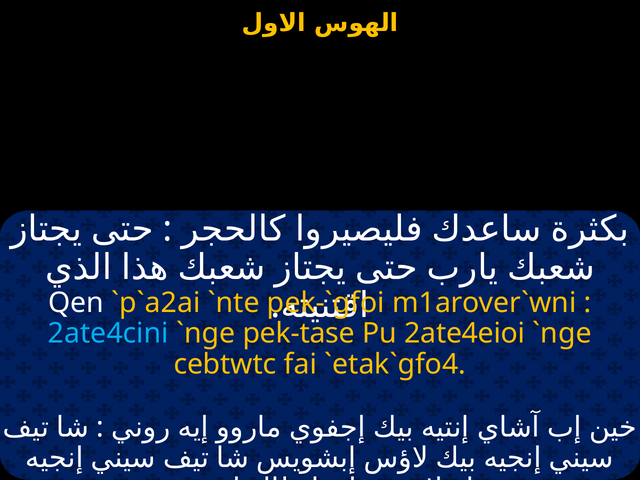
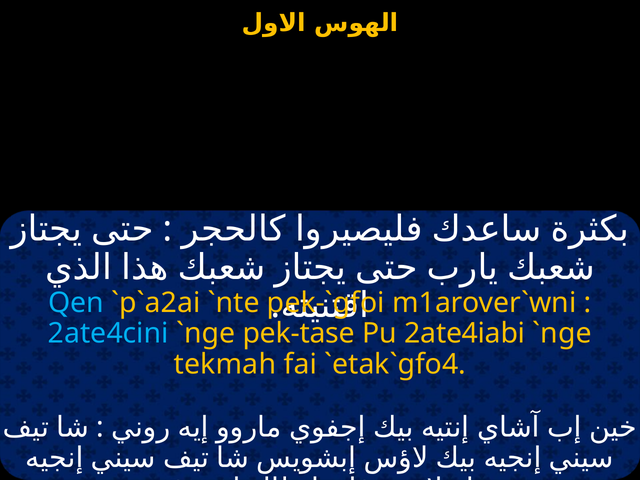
Qen colour: white -> light blue (76, 303)
2ate4eioi: 2ate4eioi -> 2ate4iabi (465, 333)
cebtwtc: cebtwtc -> tekmah (225, 364)
